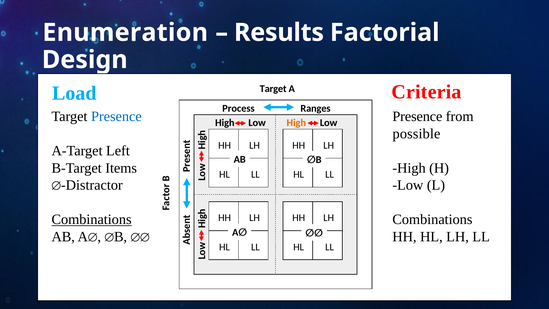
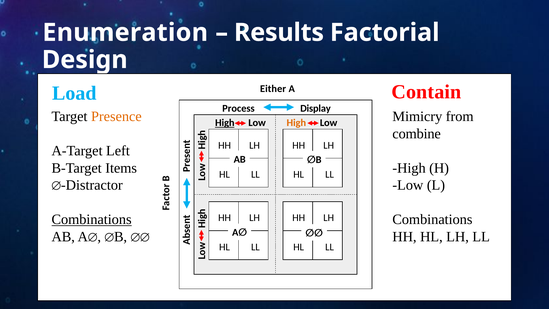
Criteria: Criteria -> Contain (426, 92)
Target: Target -> Either (273, 89)
Ranges: Ranges -> Display (316, 108)
Presence colour: blue -> orange (116, 116)
Presence: Presence -> Mimicry (417, 116)
High underline: none -> present (225, 123)
possible: possible -> combine (417, 134)
